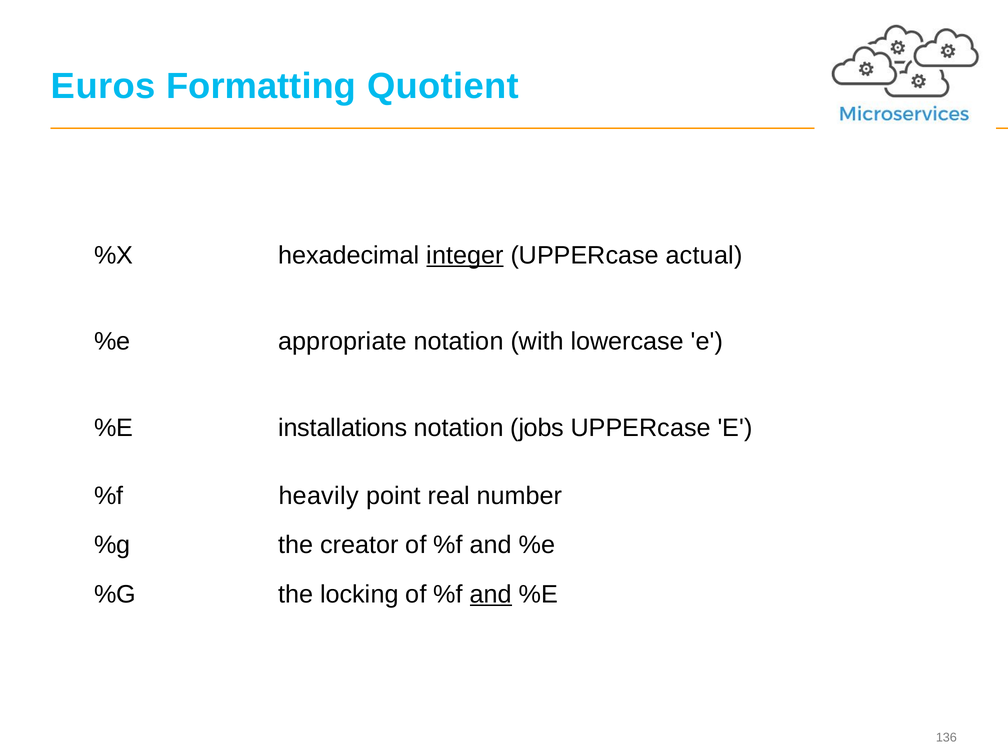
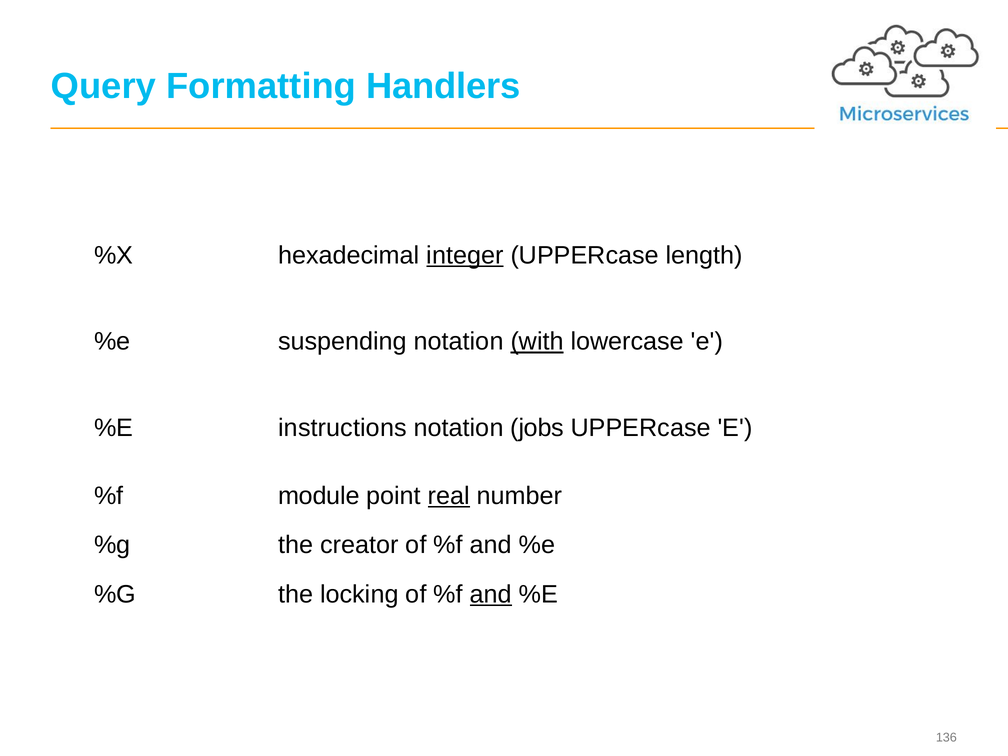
Euros: Euros -> Query (103, 86)
Quotient: Quotient -> Handlers (443, 86)
actual: actual -> length (704, 255)
appropriate: appropriate -> suspending (343, 342)
with underline: none -> present (537, 342)
installations: installations -> instructions (343, 428)
heavily: heavily -> module (319, 496)
real underline: none -> present (449, 496)
